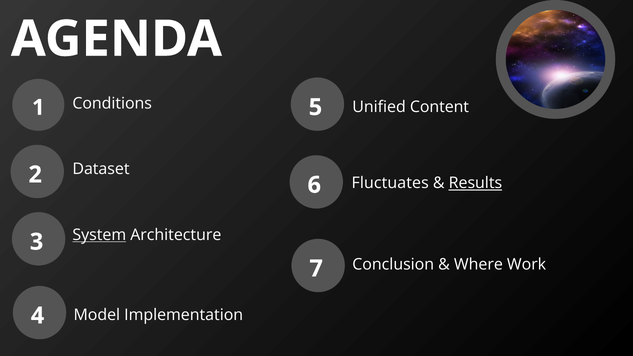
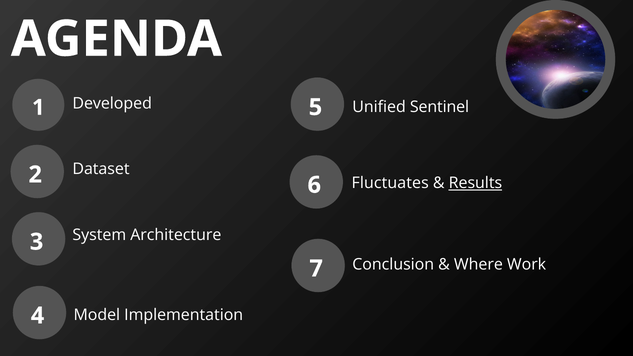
Conditions: Conditions -> Developed (112, 103)
Content: Content -> Sentinel (440, 107)
System underline: present -> none (99, 235)
